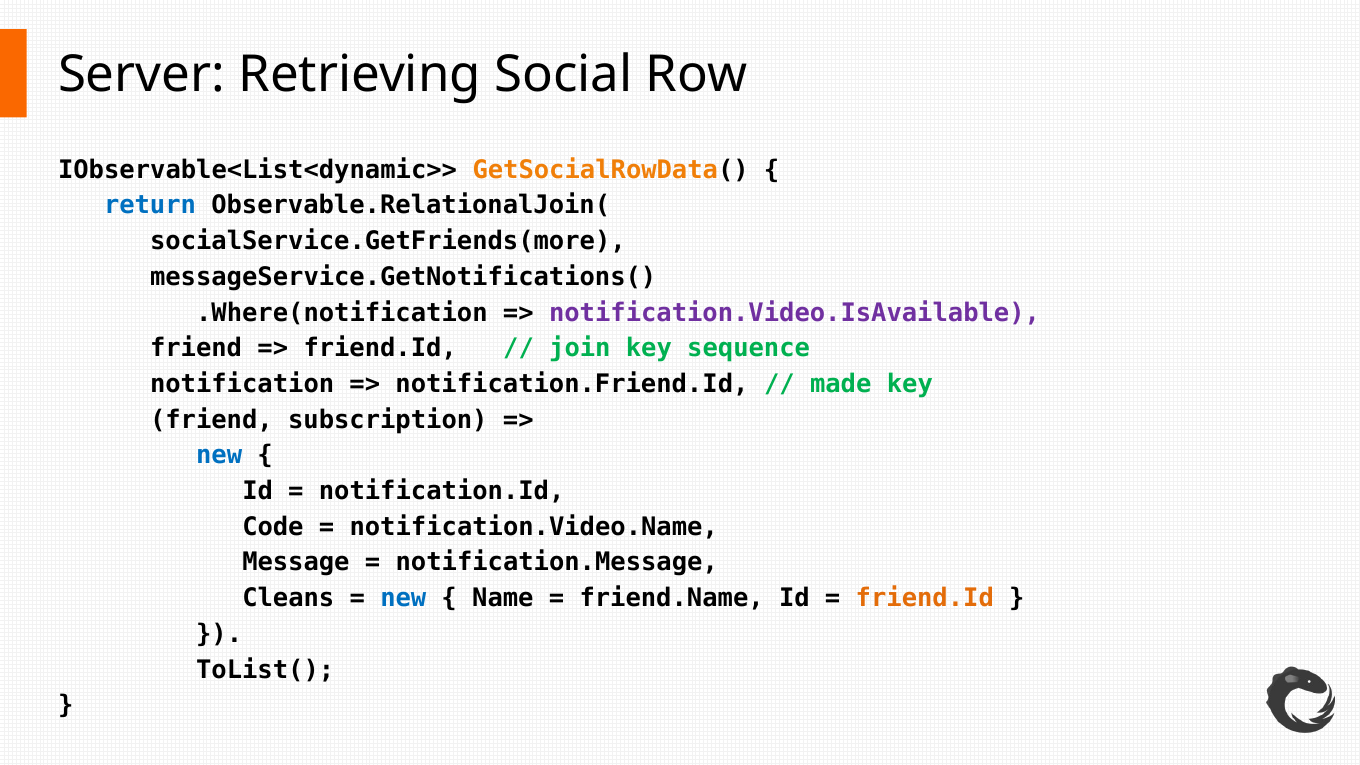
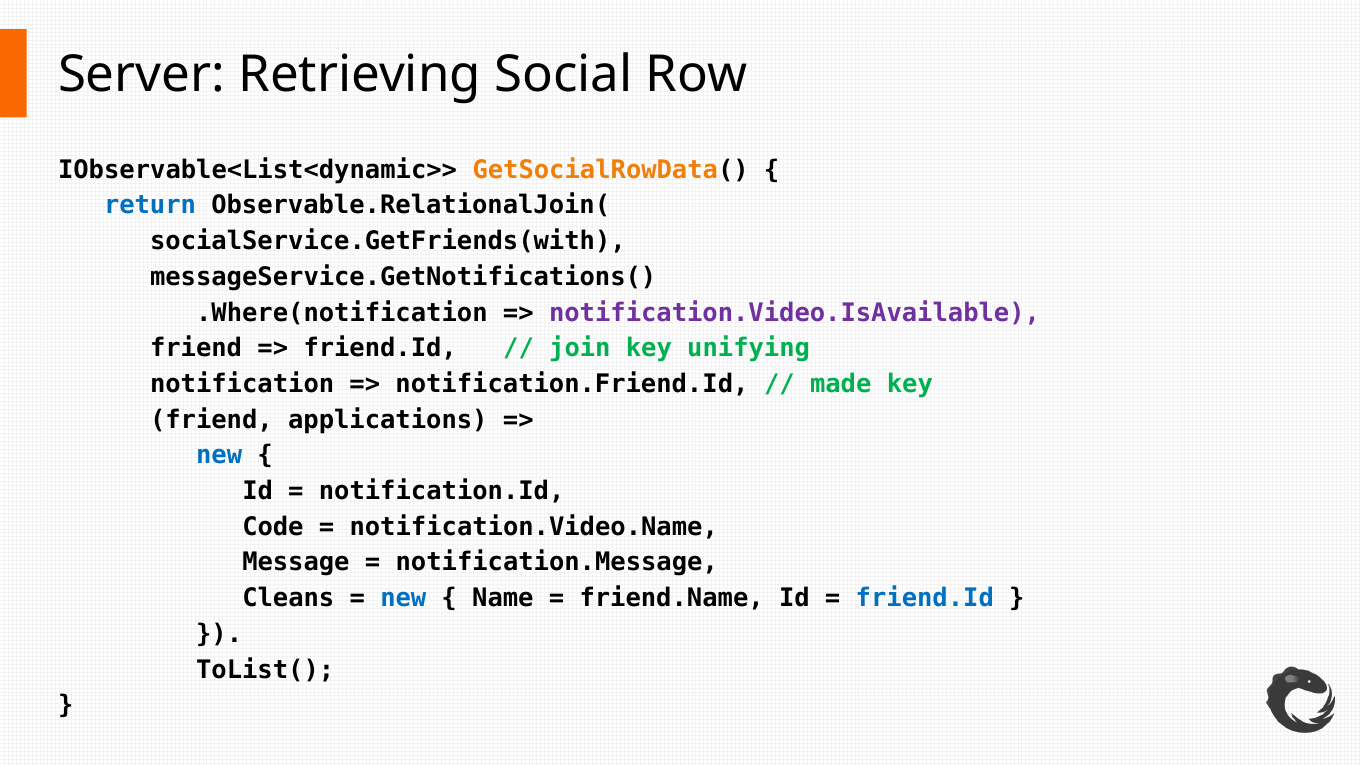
socialService.GetFriends(more: socialService.GetFriends(more -> socialService.GetFriends(with (388, 241)
sequence: sequence -> unifying (749, 348)
subscription: subscription -> applications (388, 420)
friend.Id colour: orange -> blue (925, 598)
